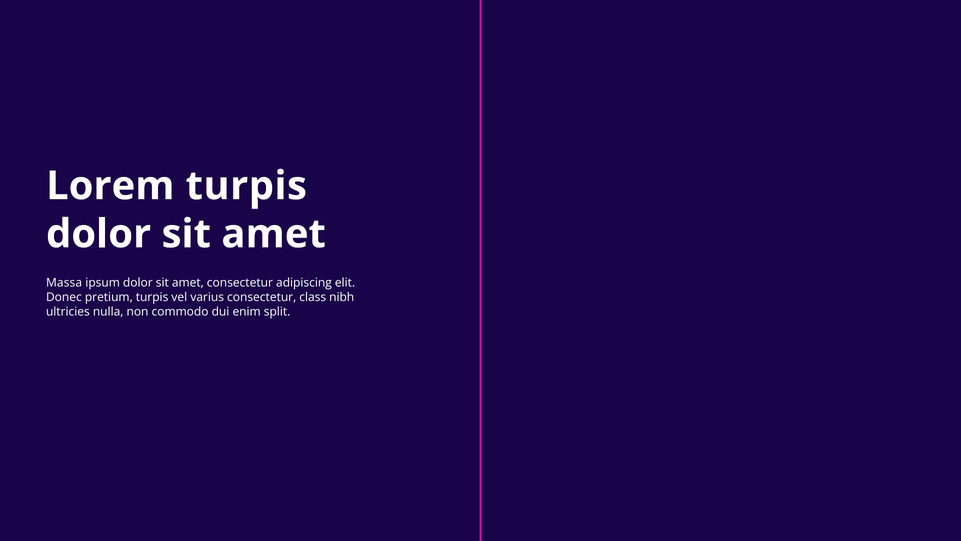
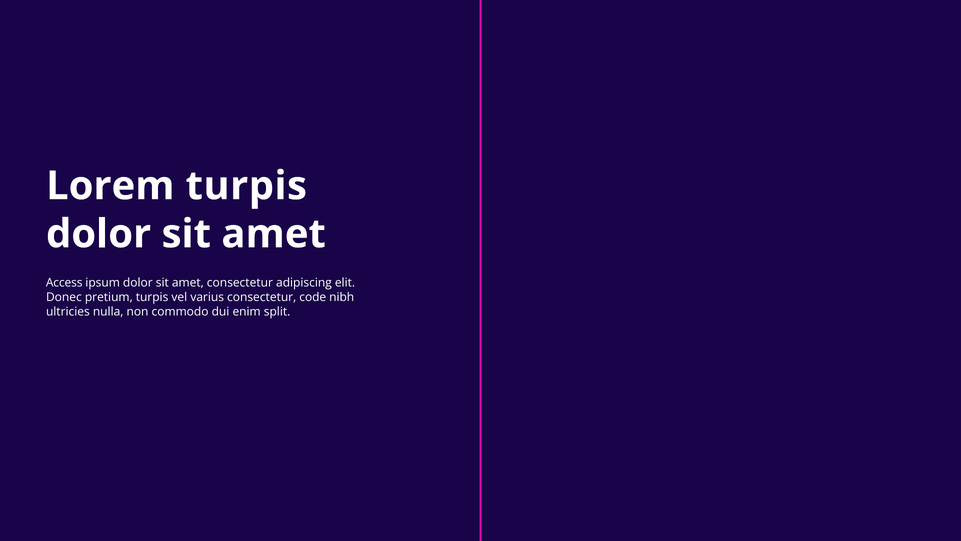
Massa: Massa -> Access (64, 283)
class: class -> code (313, 297)
